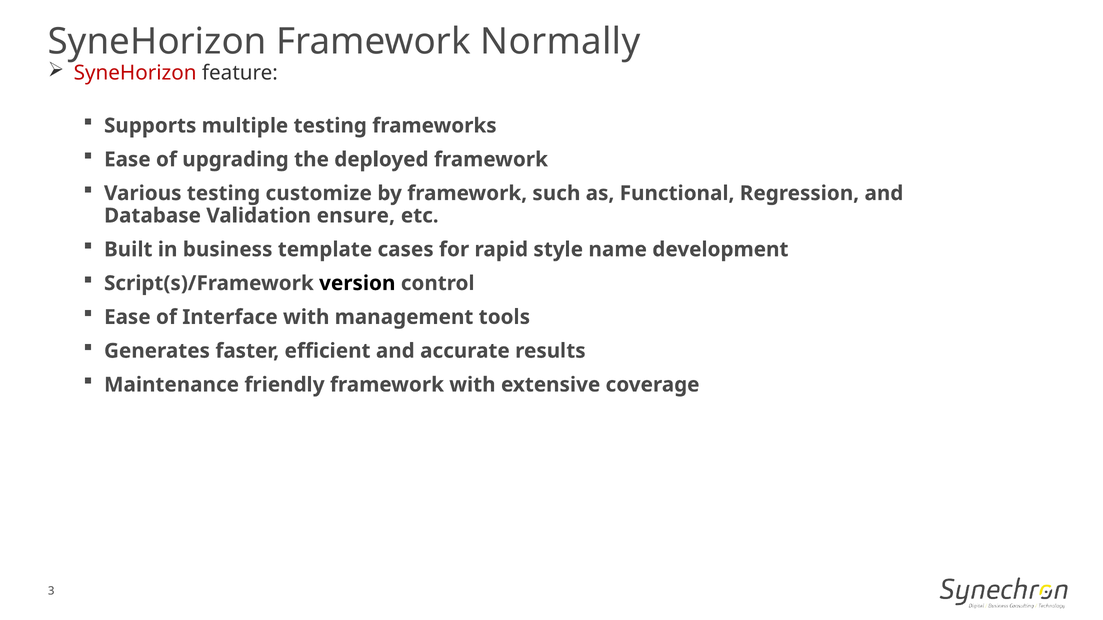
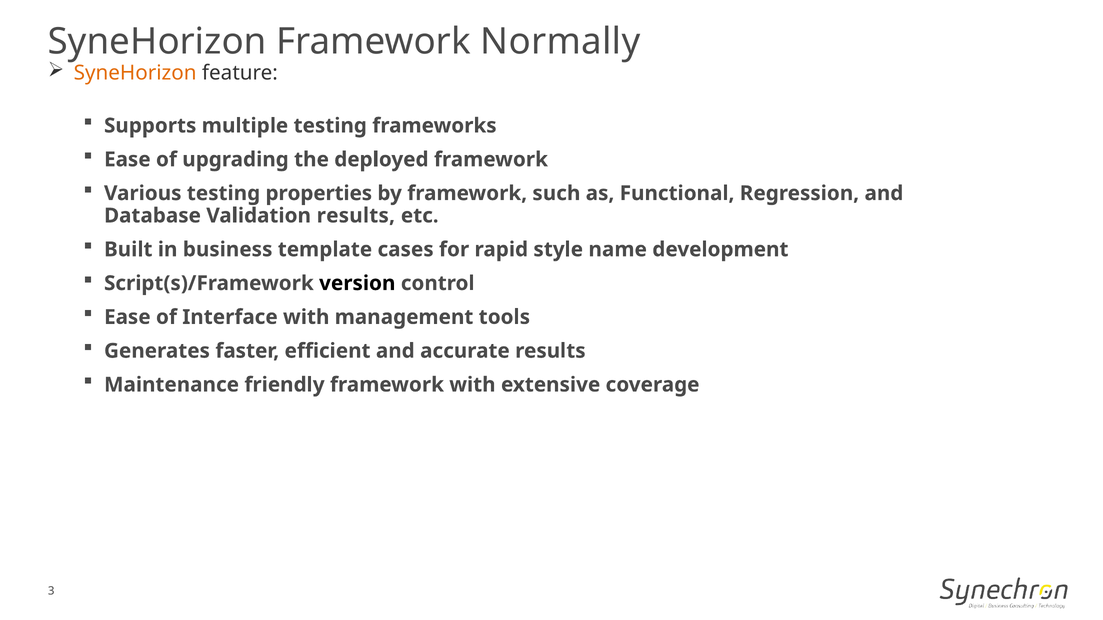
SyneHorizon colour: red -> orange (135, 73)
customize: customize -> properties (319, 193)
Validation ensure: ensure -> results (356, 216)
